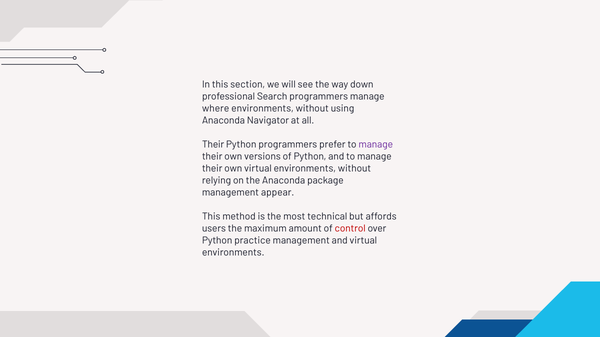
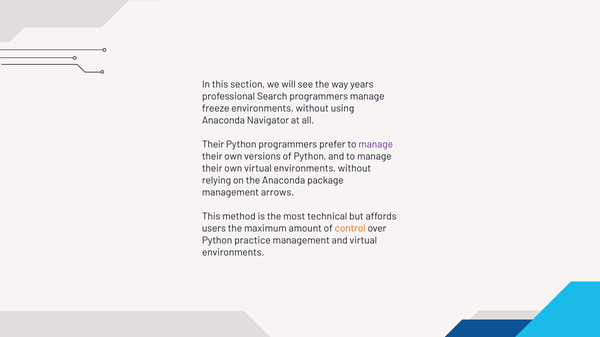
down: down -> years (362, 85)
where: where -> freeze (216, 109)
appear: appear -> arrows (278, 193)
control colour: red -> orange (350, 229)
